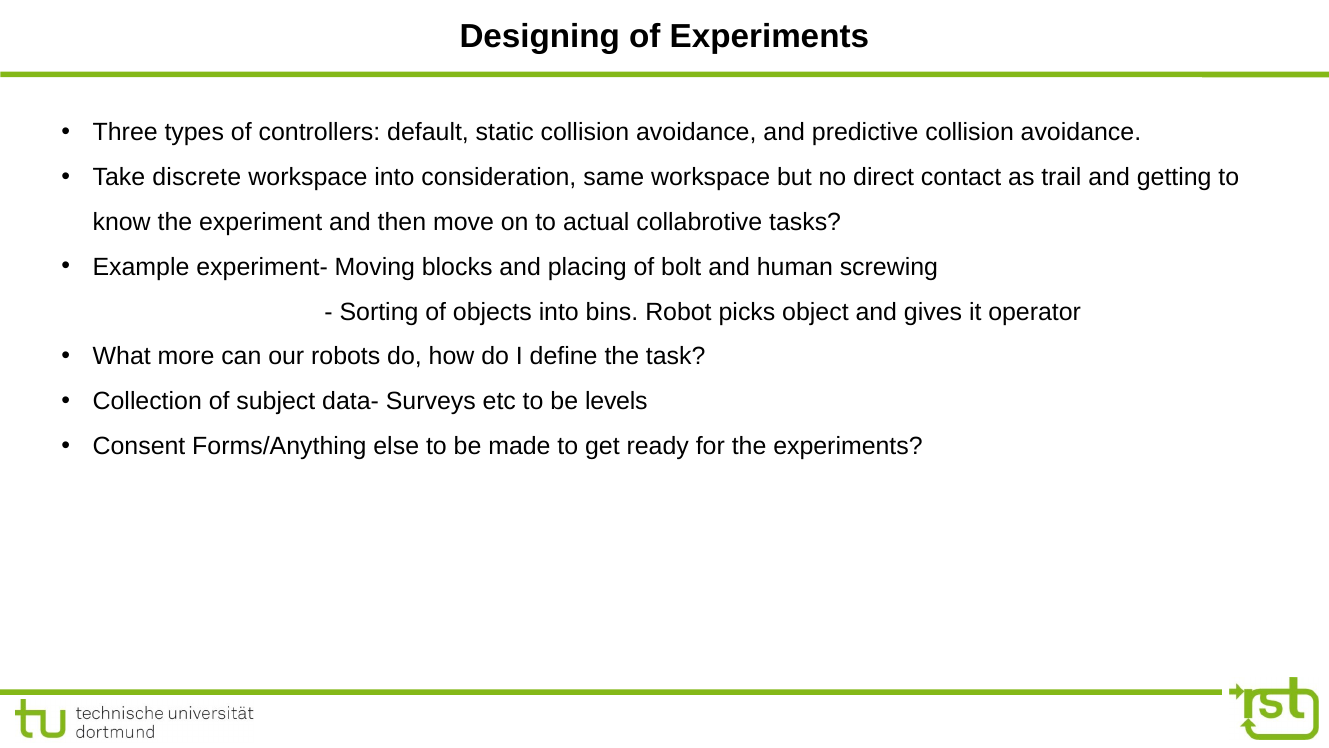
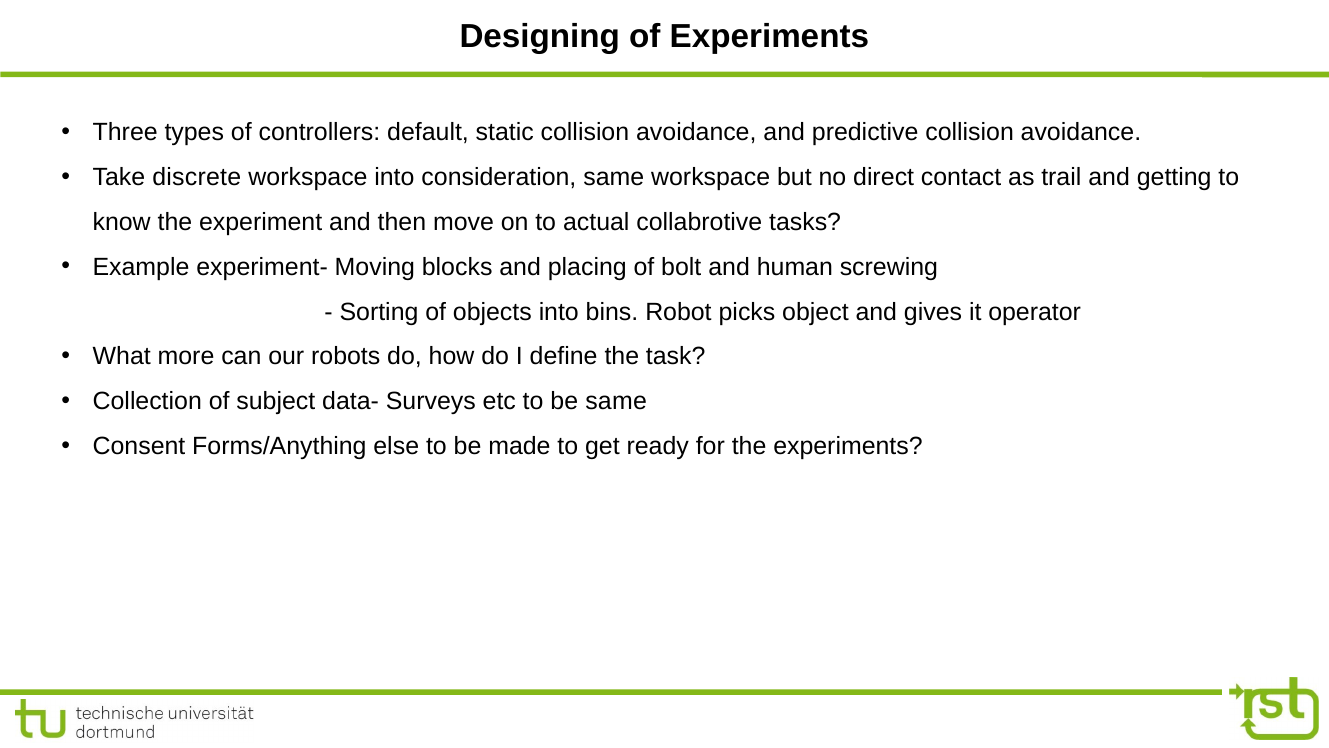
be levels: levels -> same (616, 401)
